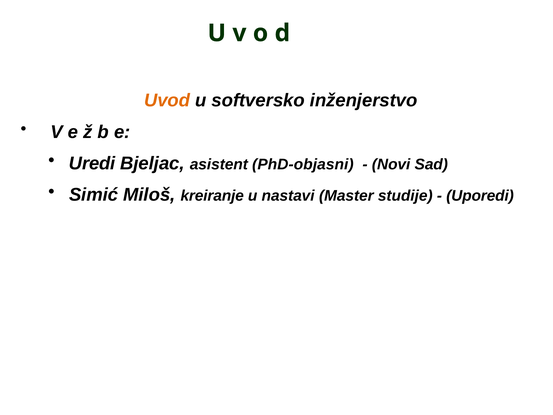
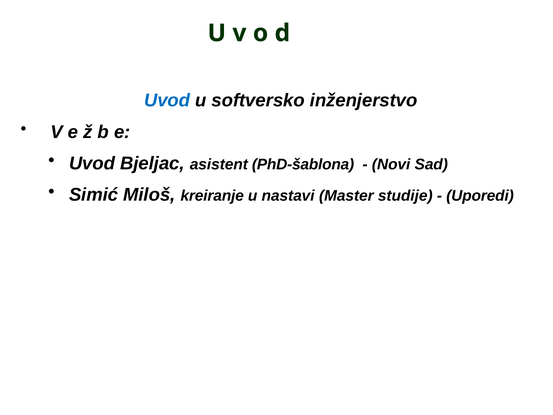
Uvod colour: orange -> blue (167, 101)
Uredi: Uredi -> Uvod (92, 163)
PhD-objasni: PhD-objasni -> PhD-šablona (303, 164)
